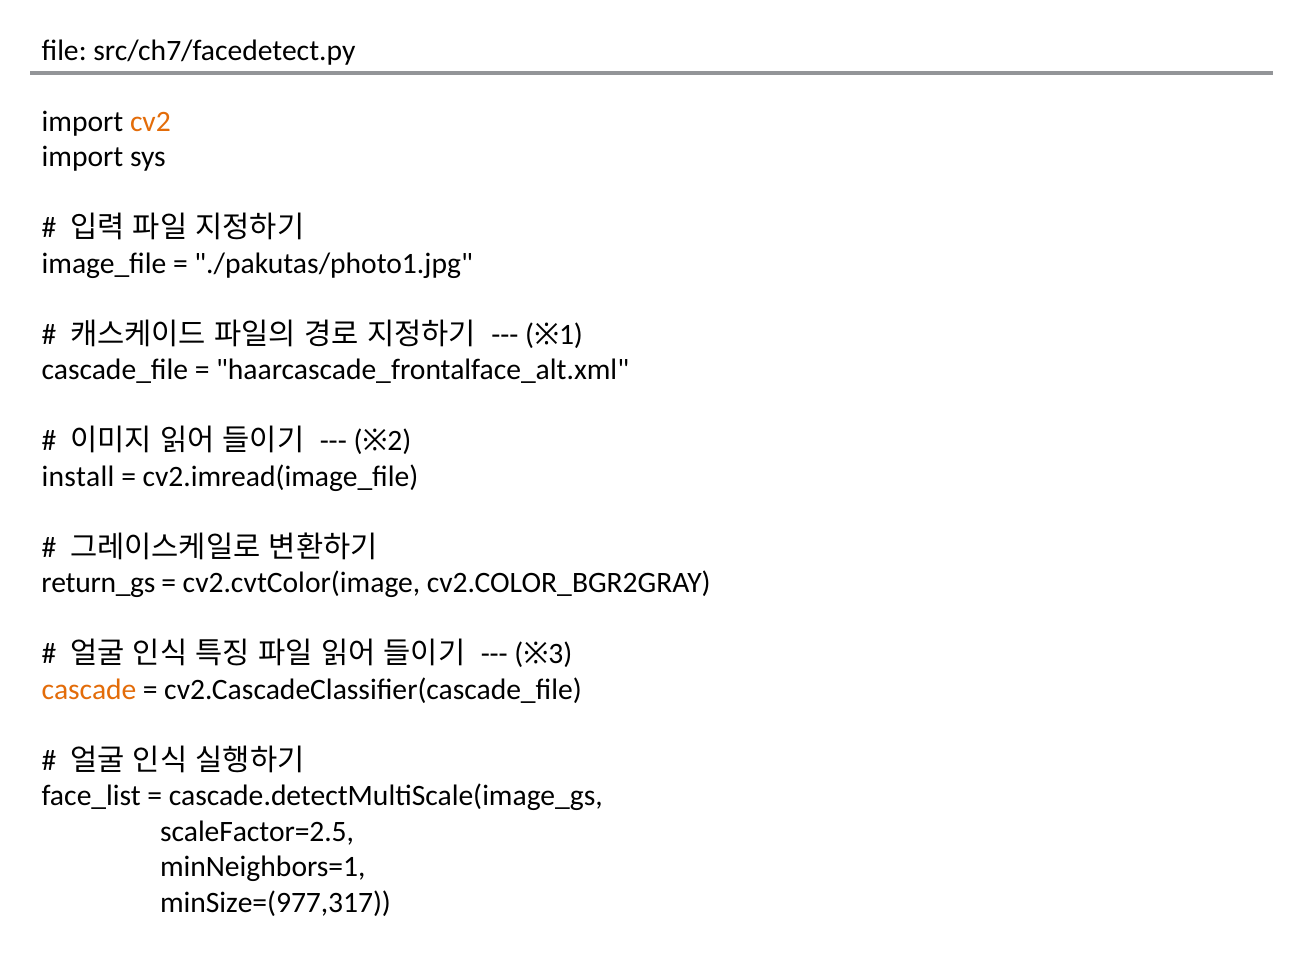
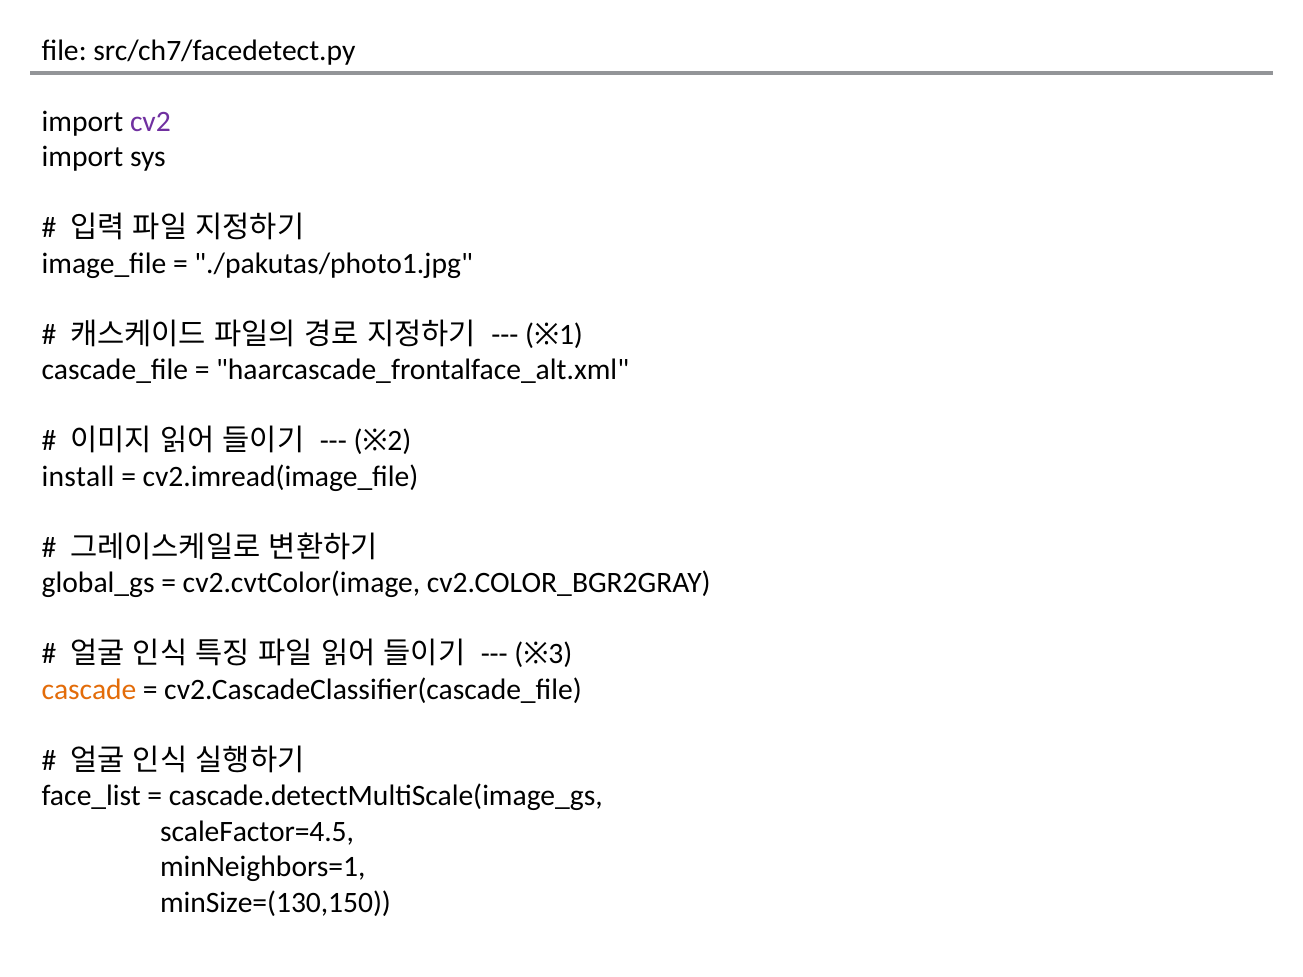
cv2 colour: orange -> purple (150, 122)
return_gs: return_gs -> global_gs (98, 583)
scaleFactor=2.5: scaleFactor=2.5 -> scaleFactor=4.5 (257, 832)
minSize=(977,317: minSize=(977,317 -> minSize=(130,150 (275, 903)
